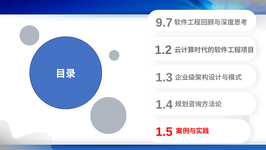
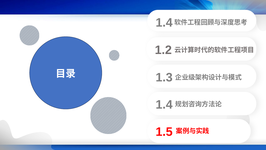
9.7: 9.7 -> 1.4 (164, 23)
